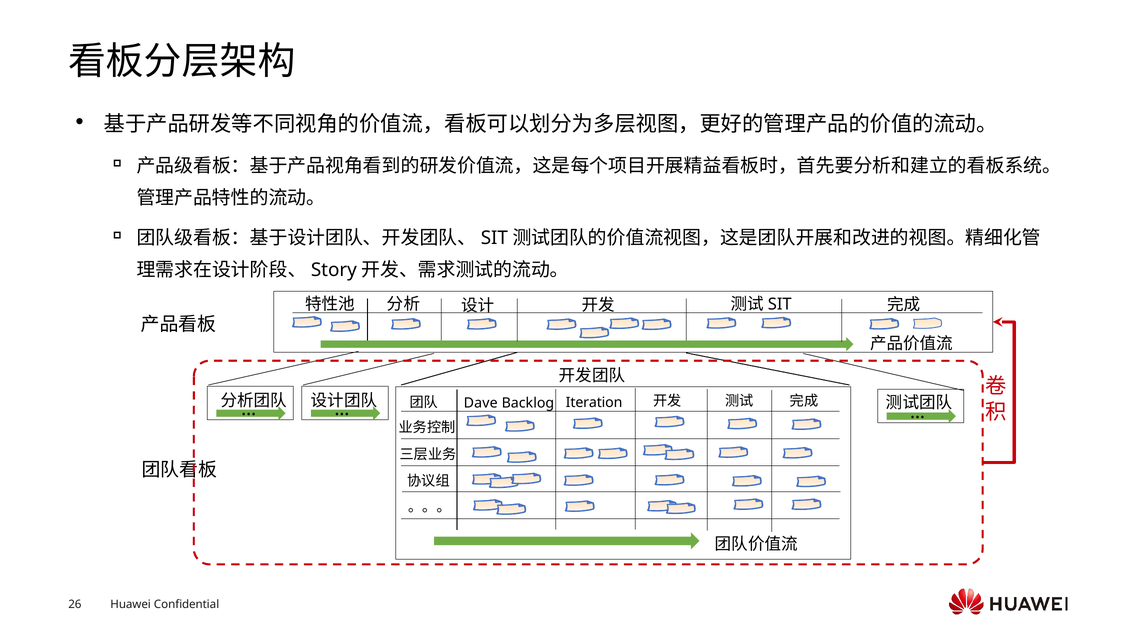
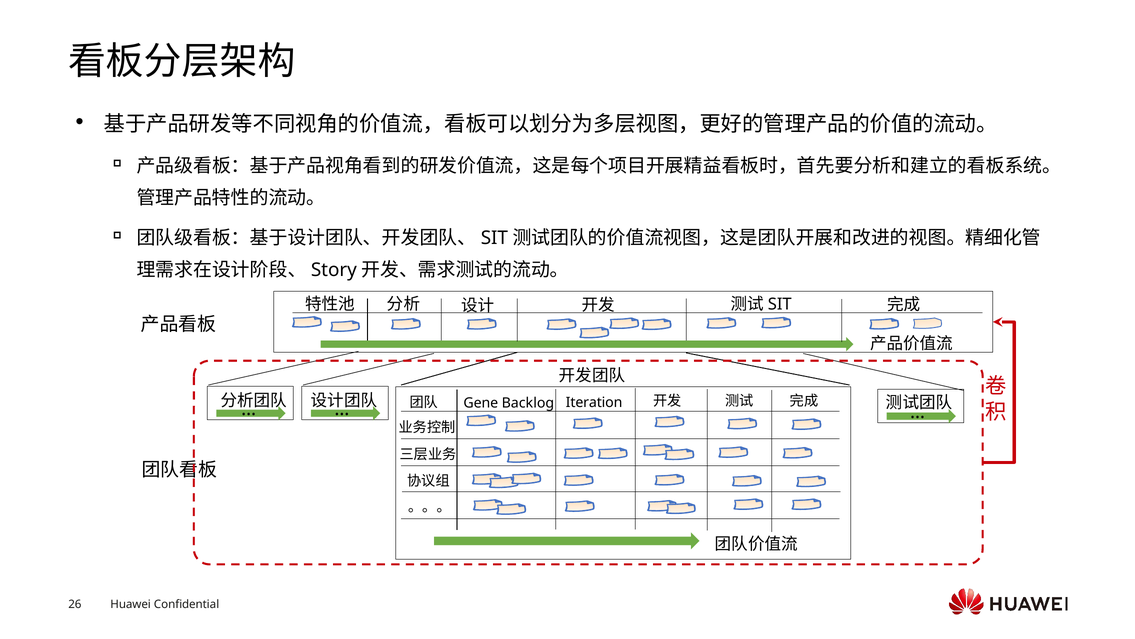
Dave: Dave -> Gene (481, 403)
